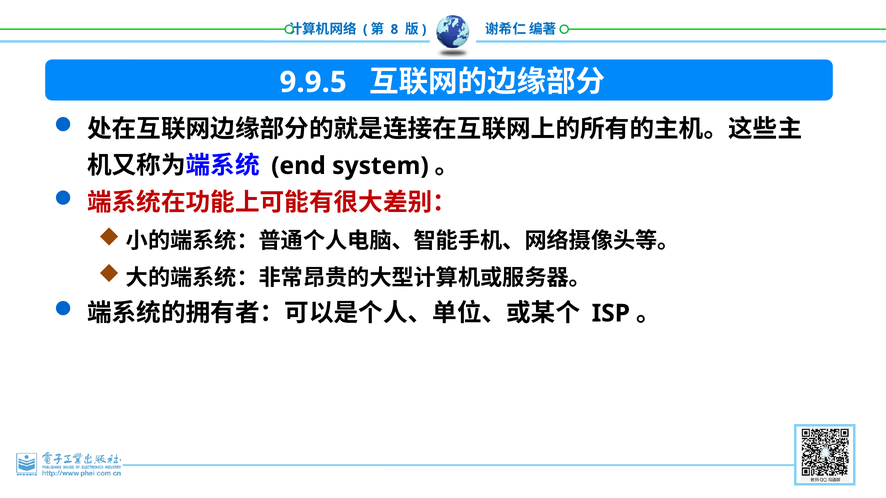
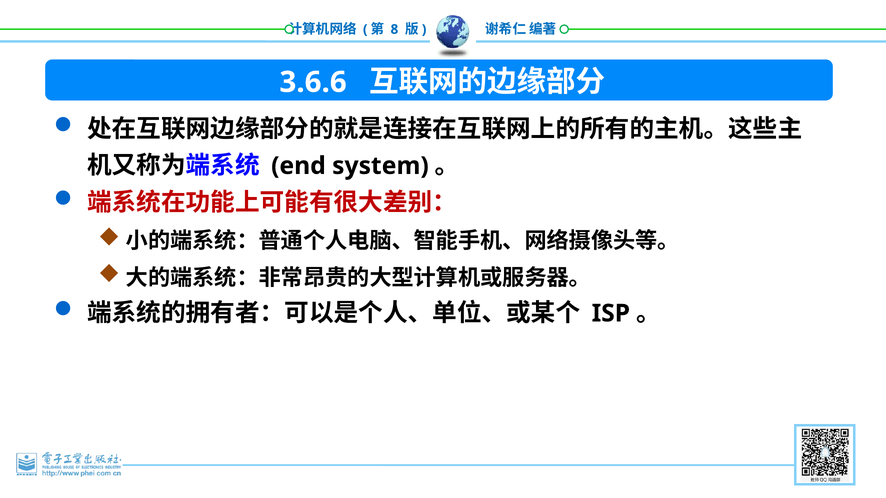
9.9.5: 9.9.5 -> 3.6.6 (313, 82)
